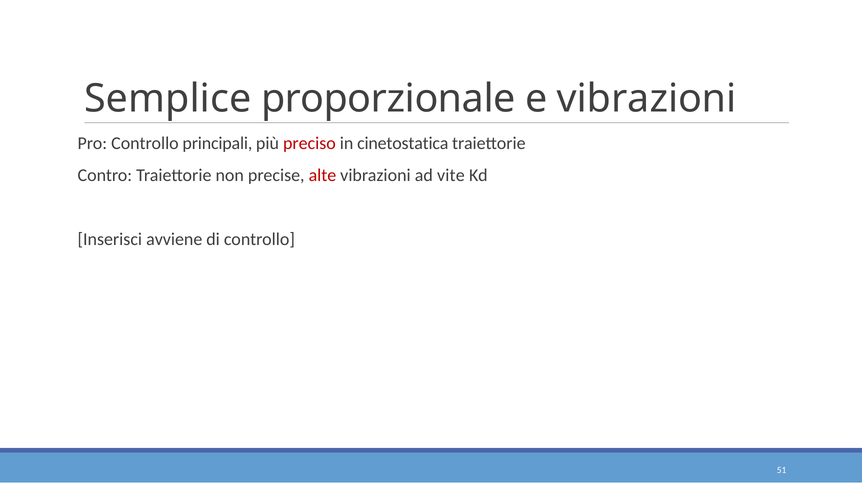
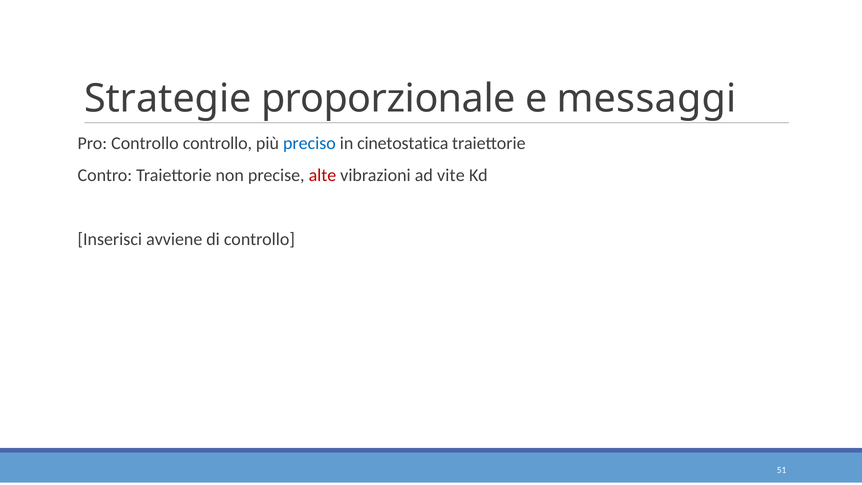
Semplice: Semplice -> Strategie (168, 98)
e vibrazioni: vibrazioni -> messaggi (647, 98)
Controllo principali: principali -> controllo (217, 143)
preciso colour: red -> blue (309, 143)
